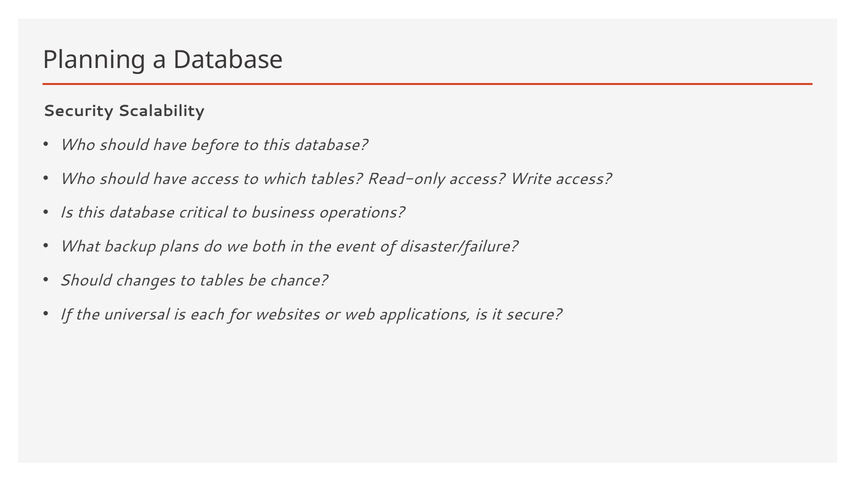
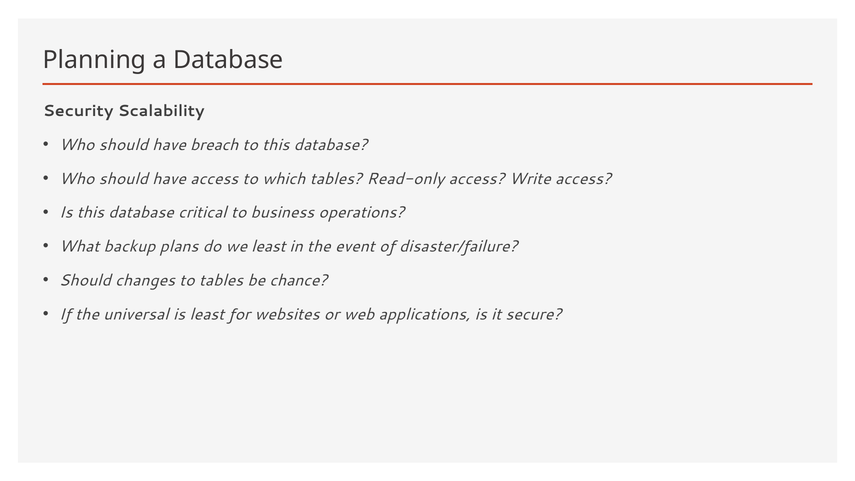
before: before -> breach (214, 145)
we both: both -> least (268, 247)
is each: each -> least (207, 314)
